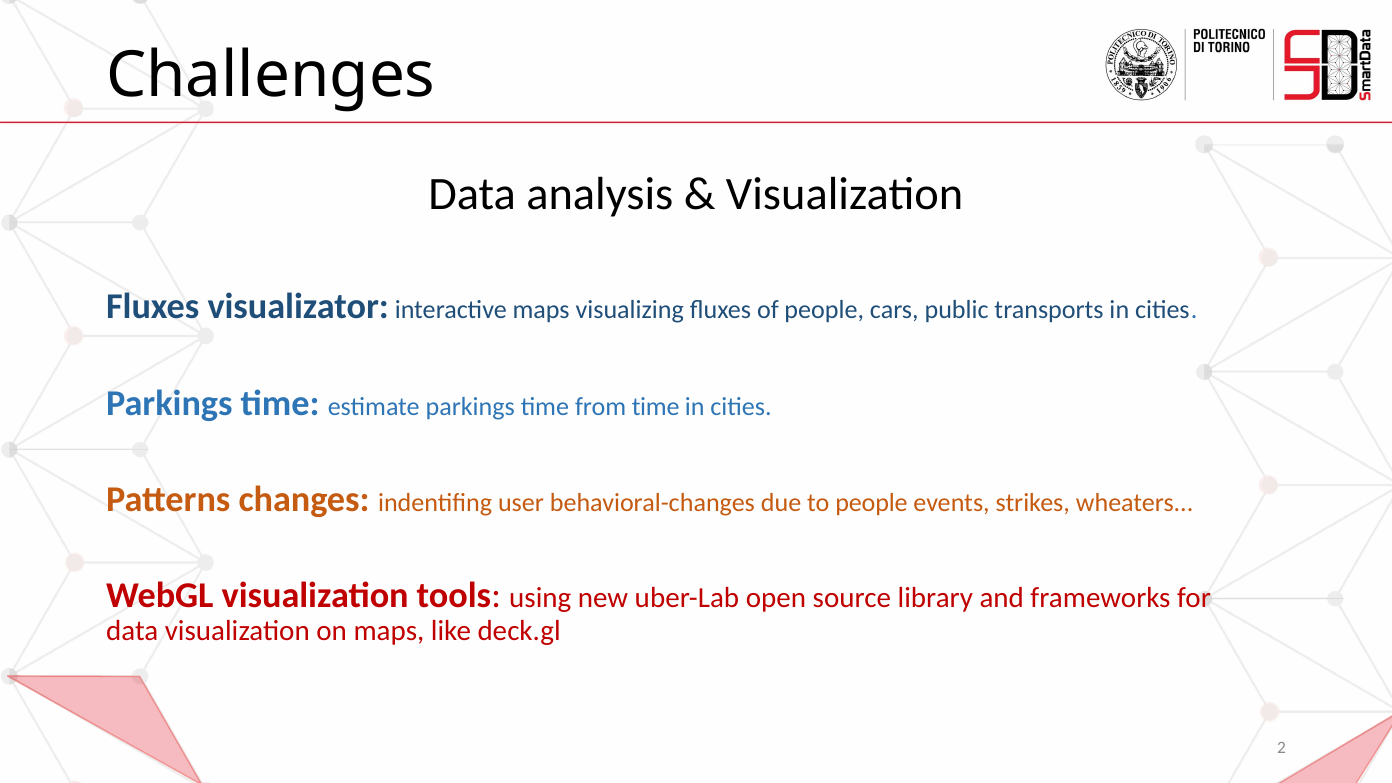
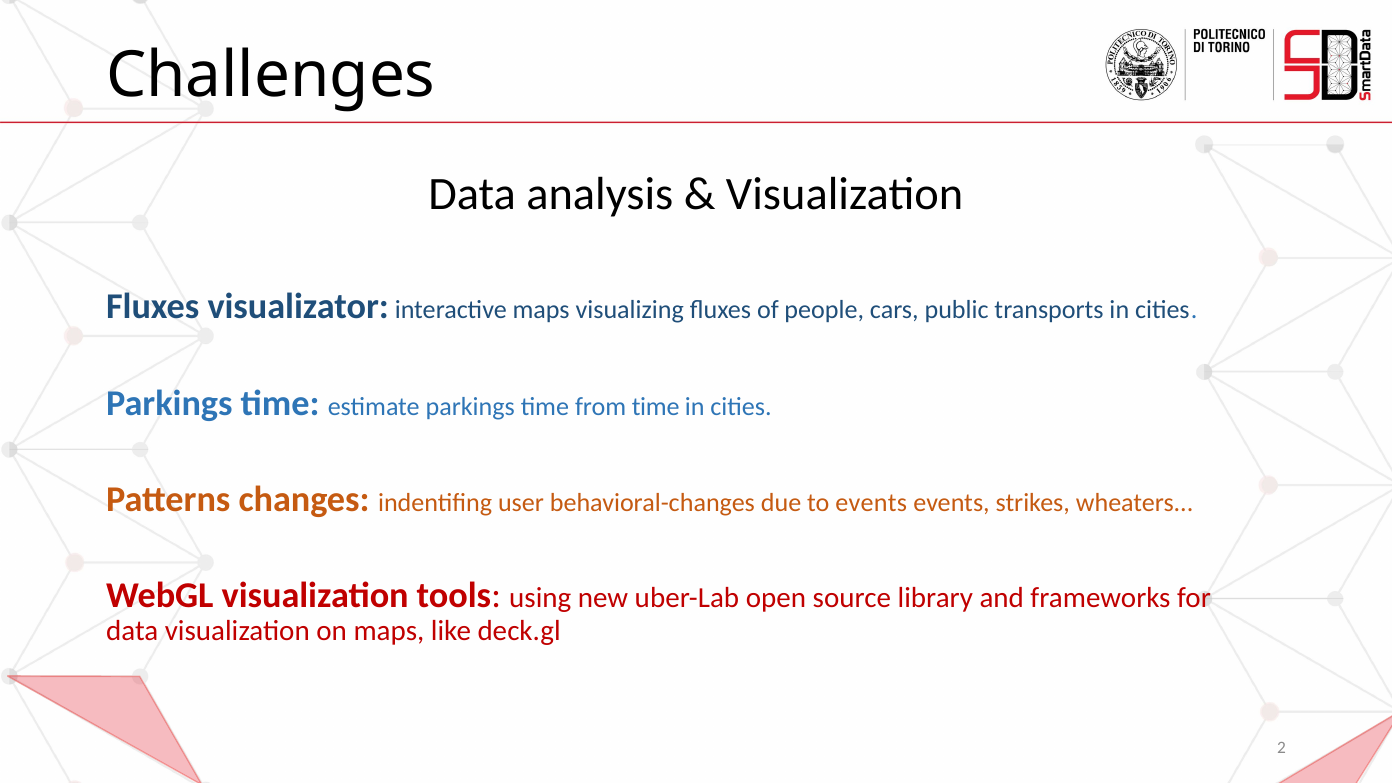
to people: people -> events (871, 503)
